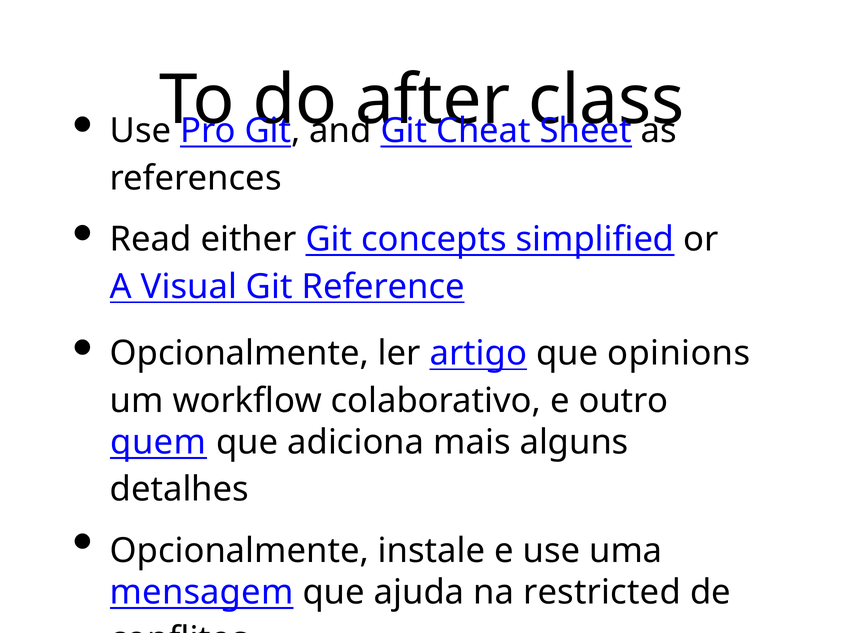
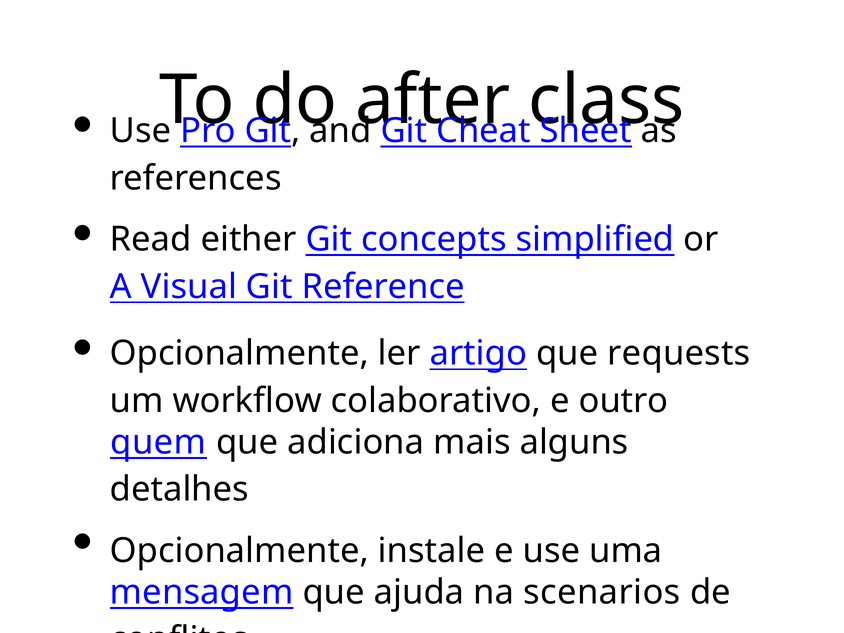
opinions: opinions -> requests (679, 354)
restricted: restricted -> scenarios (602, 592)
